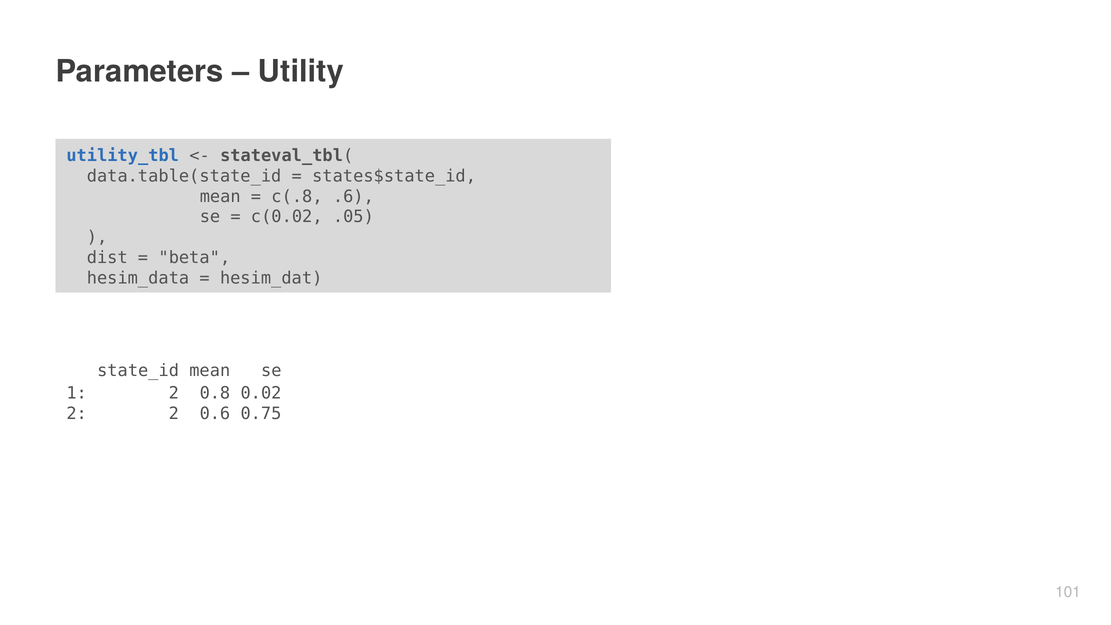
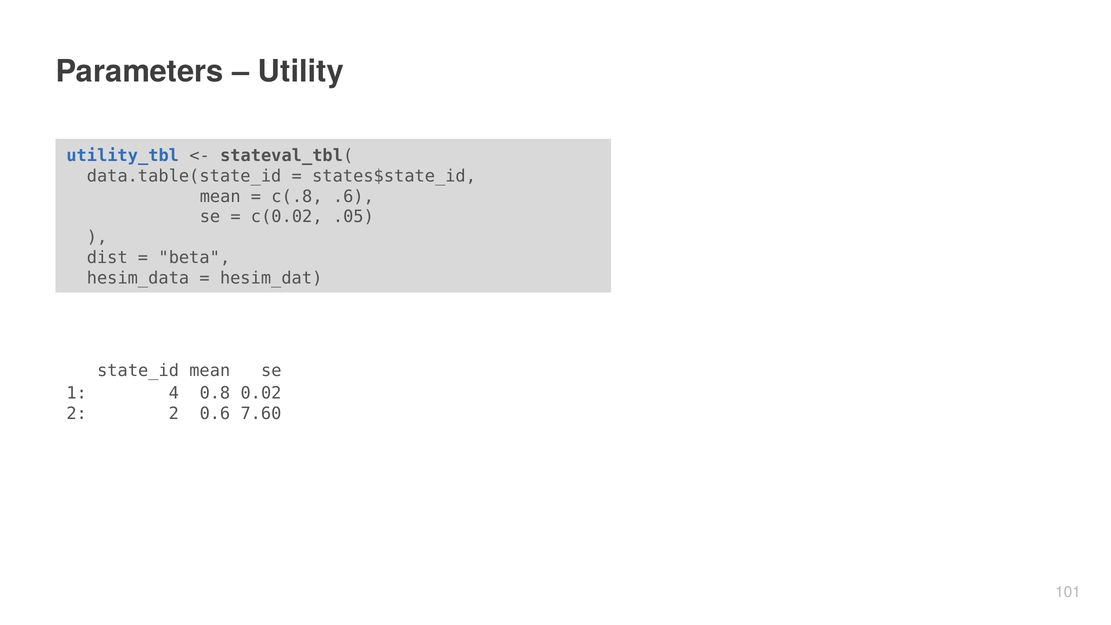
1 2: 2 -> 4 (174, 393)
0.75: 0.75 -> 7.60 (261, 414)
